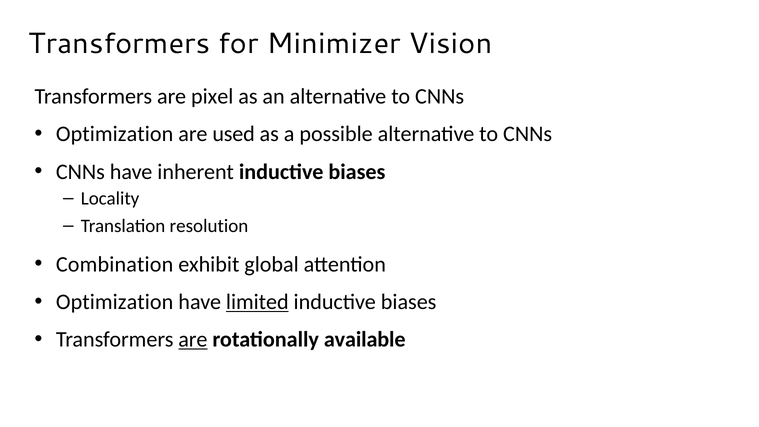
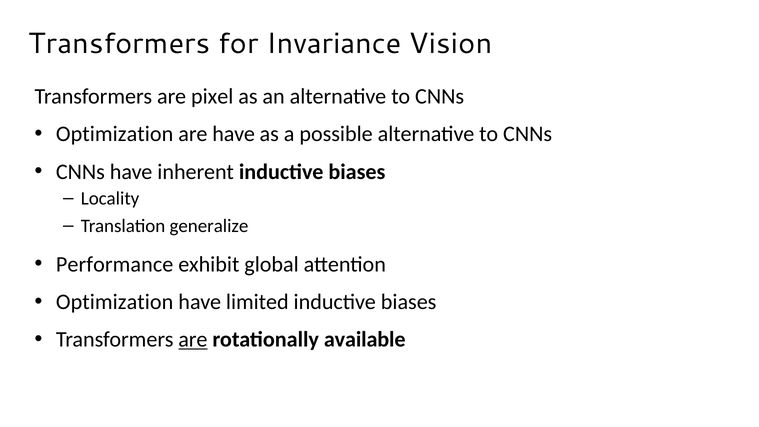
Minimizer: Minimizer -> Invariance (334, 44)
are used: used -> have (234, 134)
resolution: resolution -> generalize (209, 226)
Combination: Combination -> Performance (115, 264)
limited underline: present -> none (257, 302)
